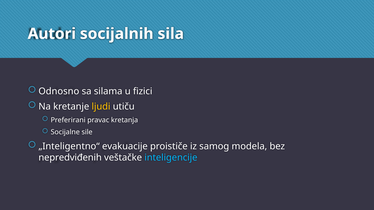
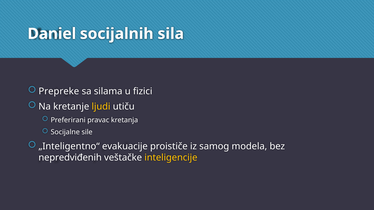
Autori: Autori -> Daniel (52, 34)
Odnosno: Odnosno -> Prepreke (59, 91)
inteligencije colour: light blue -> yellow (171, 158)
